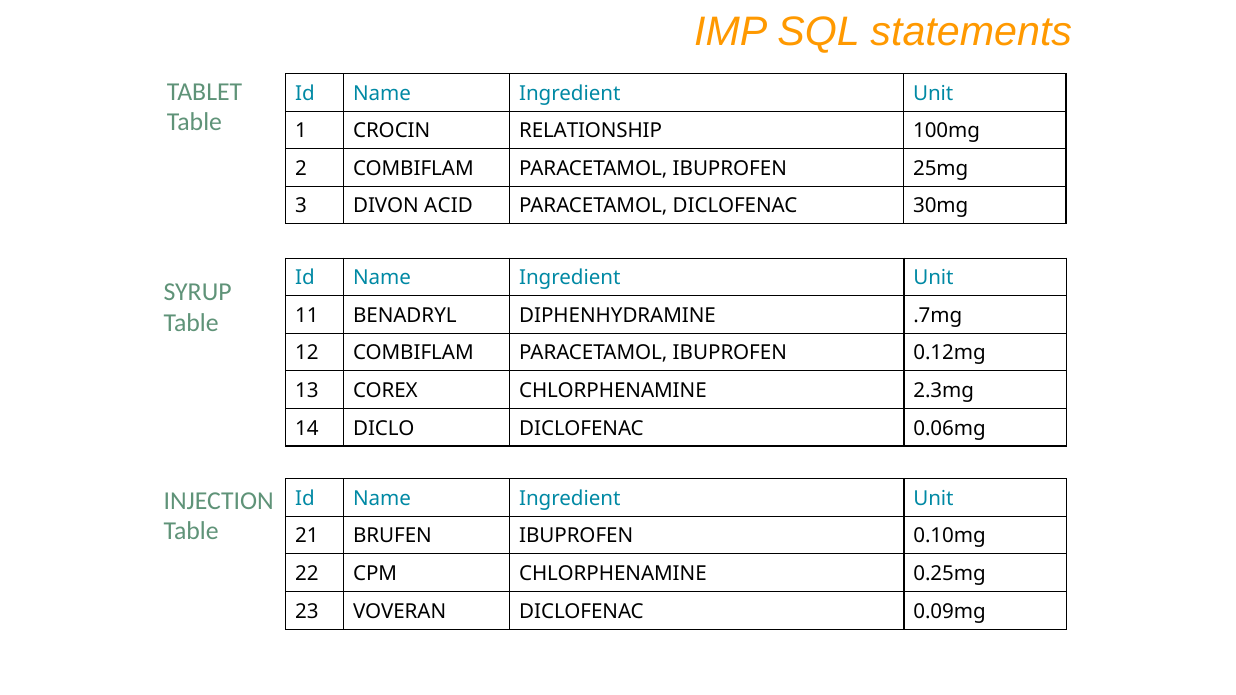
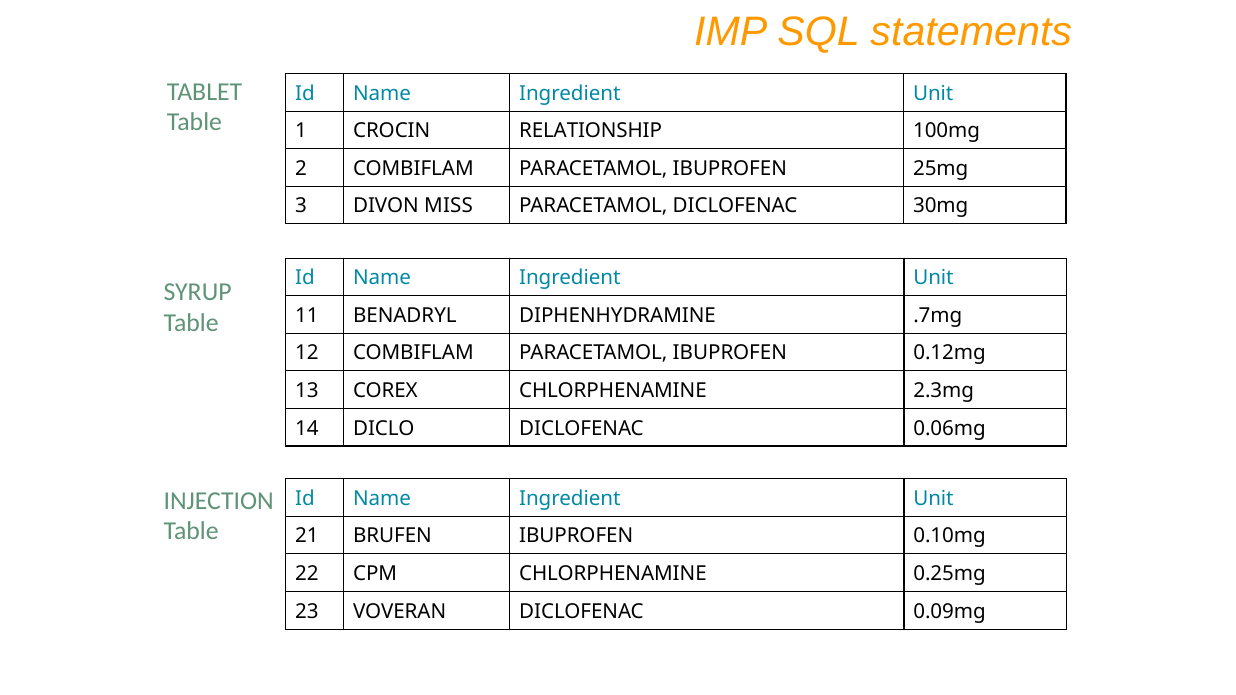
ACID: ACID -> MISS (449, 206)
